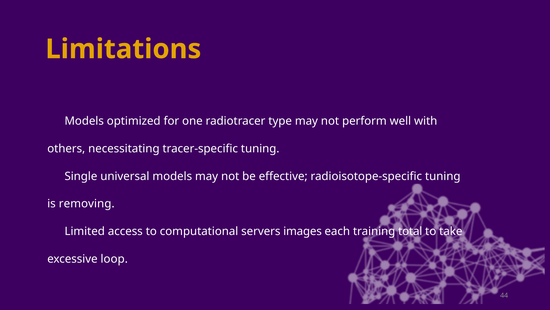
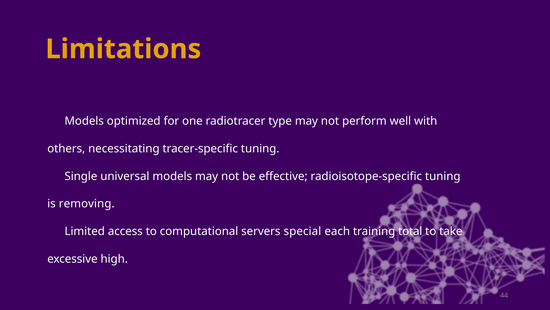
images: images -> special (302, 231)
loop: loop -> high (114, 258)
